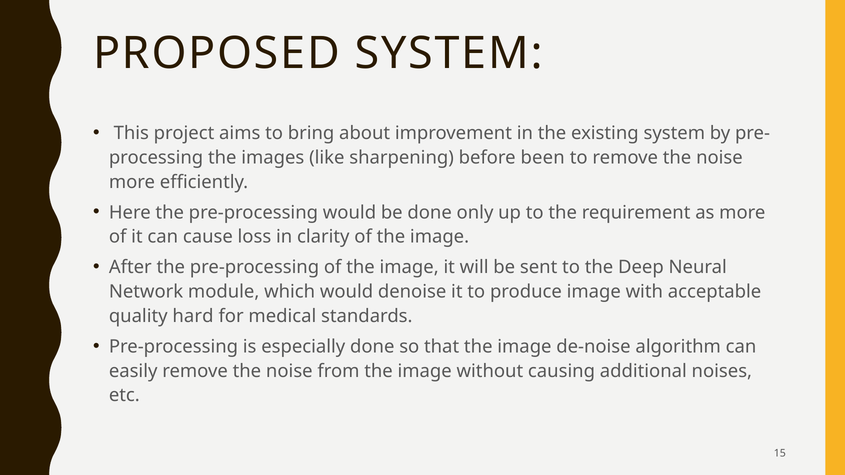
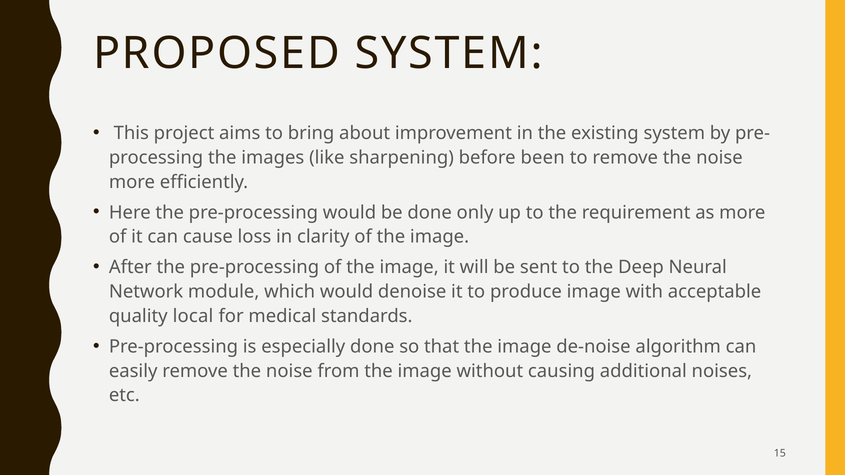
hard: hard -> local (193, 316)
